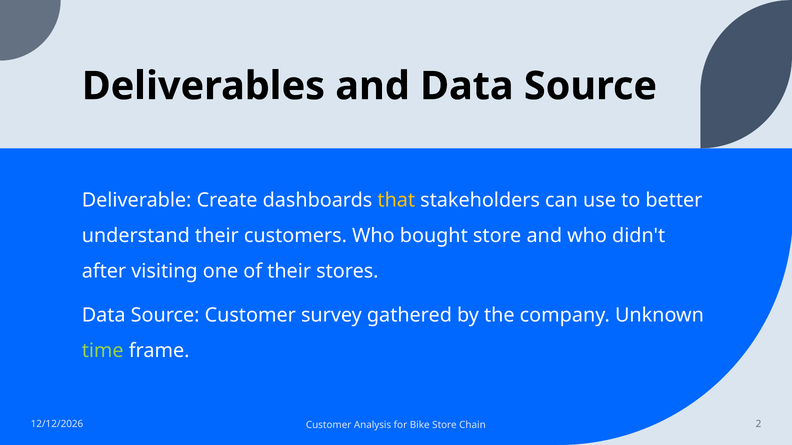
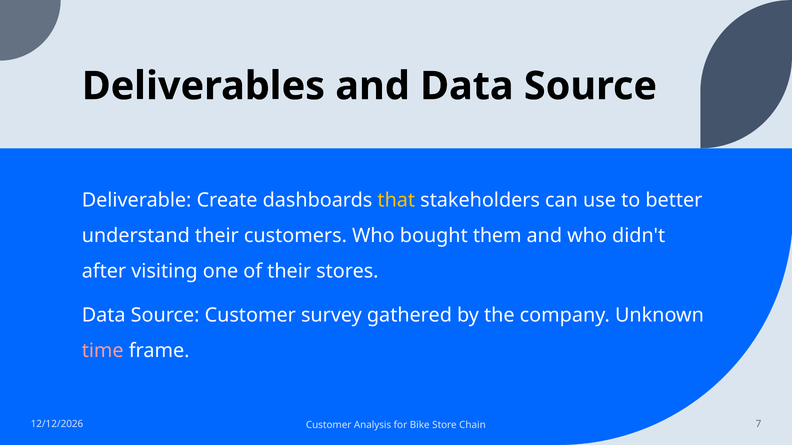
bought store: store -> them (497, 236)
time colour: light green -> pink (103, 351)
2: 2 -> 7 (758, 425)
